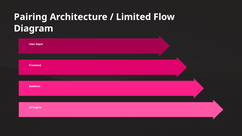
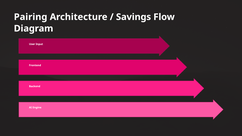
Limited: Limited -> Savings (134, 17)
